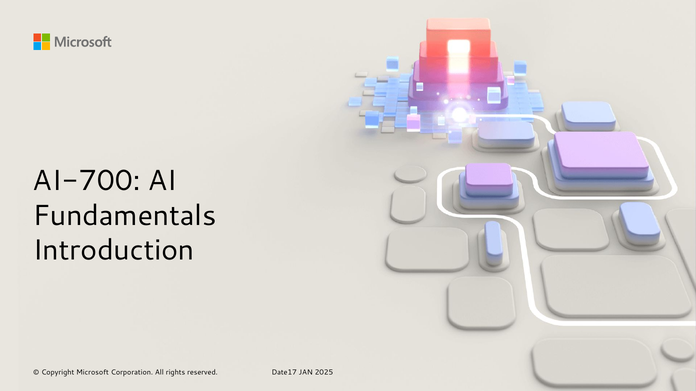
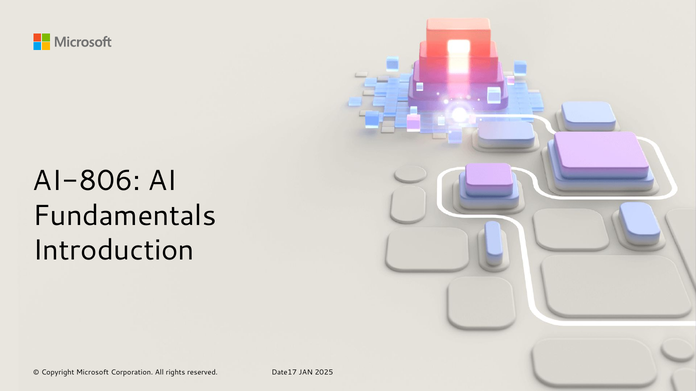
AI-700: AI-700 -> AI-806 (87, 181)
